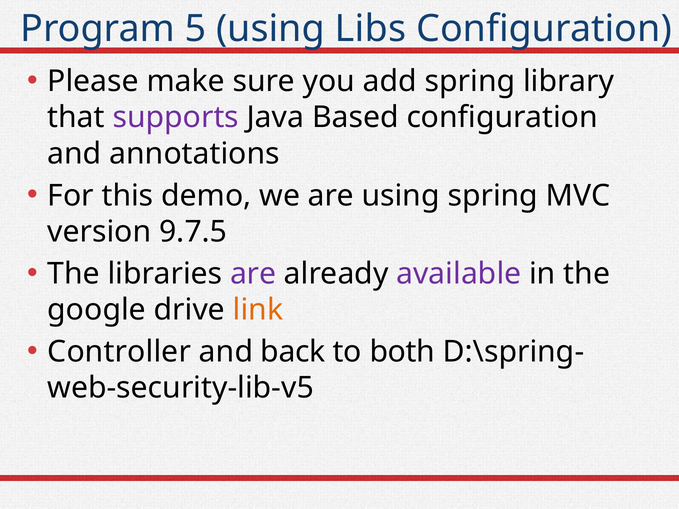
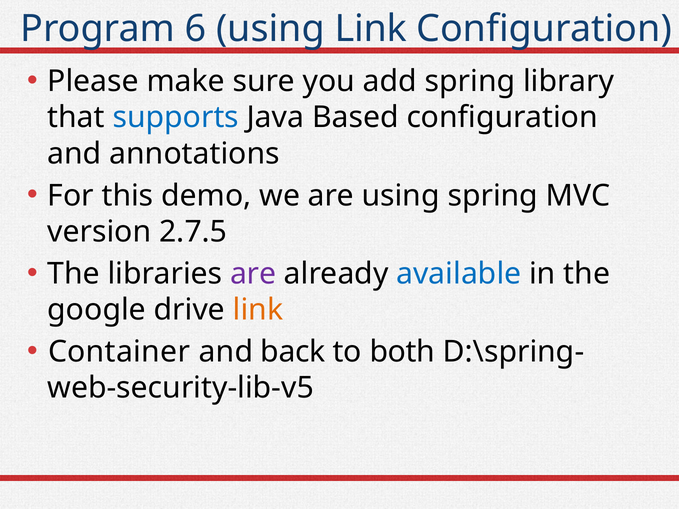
5: 5 -> 6 (196, 29)
using Libs: Libs -> Link (371, 29)
supports colour: purple -> blue (176, 118)
9.7.5: 9.7.5 -> 2.7.5 (193, 232)
available colour: purple -> blue (459, 274)
Controller: Controller -> Container (119, 352)
